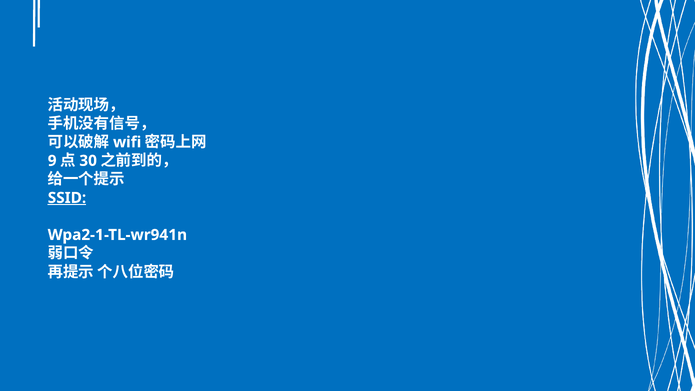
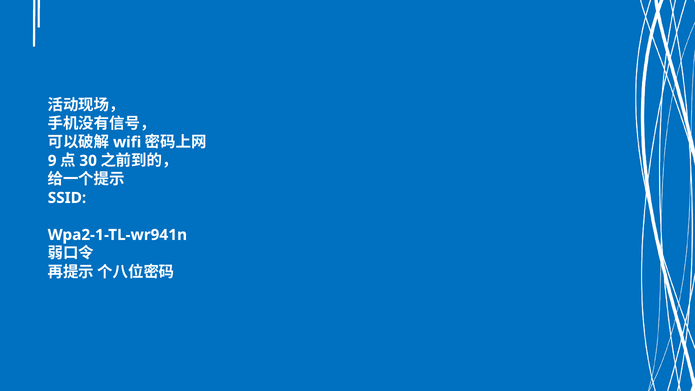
SSID underline: present -> none (67, 198)
